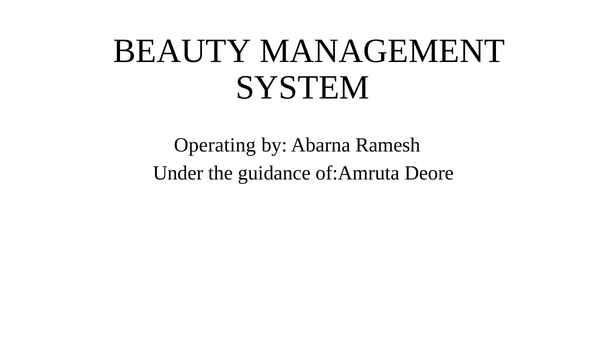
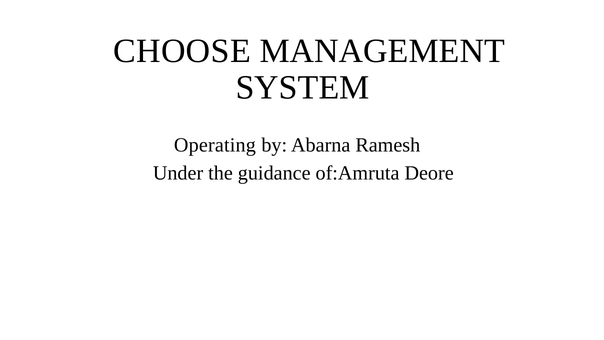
BEAUTY: BEAUTY -> CHOOSE (182, 51)
